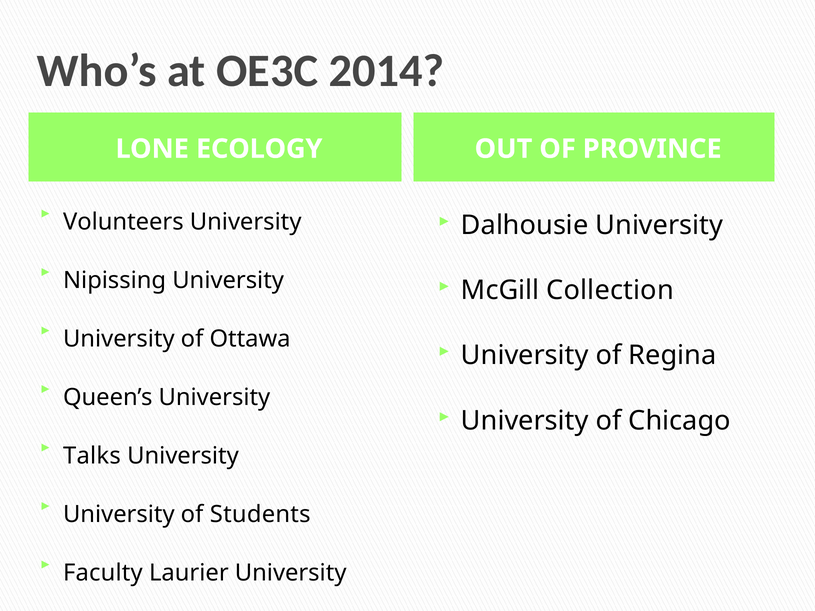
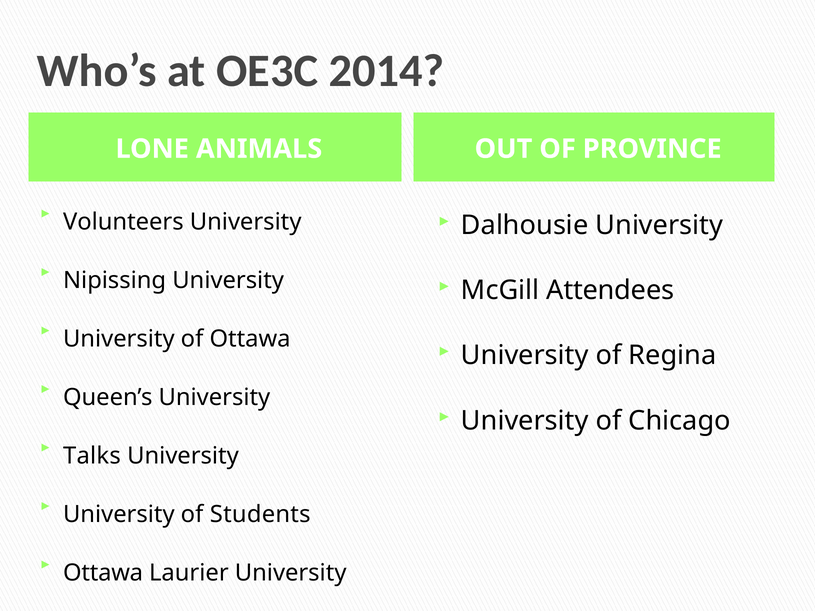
ECOLOGY: ECOLOGY -> ANIMALS (259, 149)
Collection: Collection -> Attendees (610, 290)
Faculty: Faculty -> Ottawa (103, 573)
